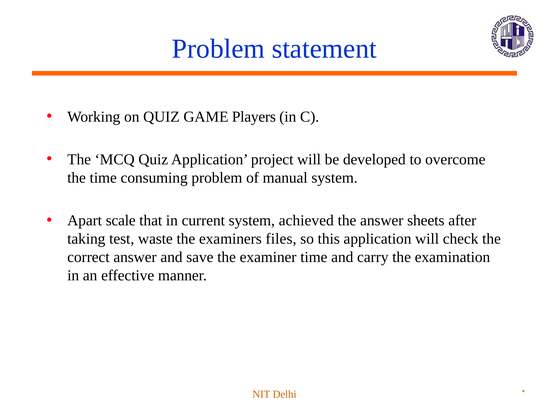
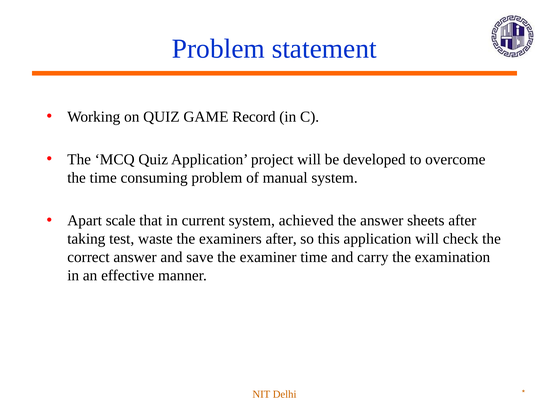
Players: Players -> Record (254, 117)
examiners files: files -> after (281, 239)
